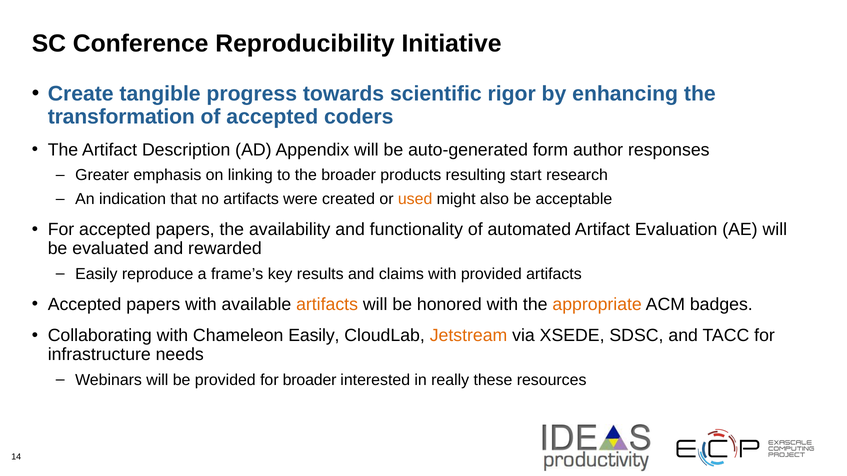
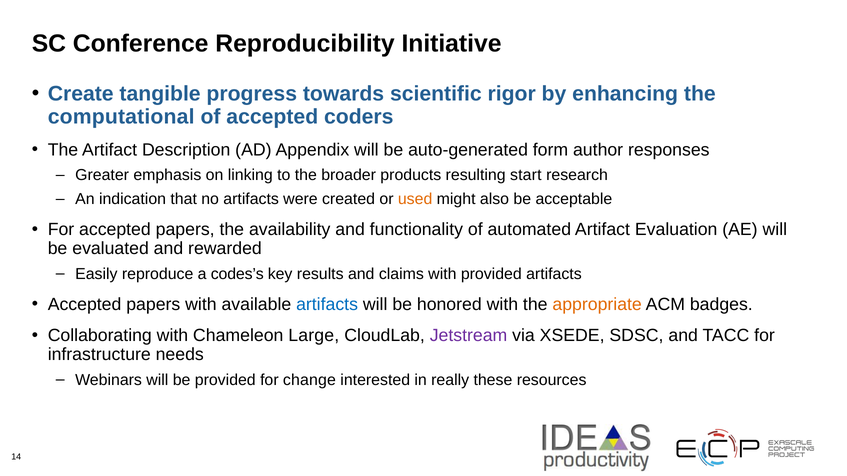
transformation: transformation -> computational (121, 117)
frame’s: frame’s -> codes’s (237, 274)
artifacts colour: orange -> blue (327, 305)
Chameleon Easily: Easily -> Large (314, 336)
Jetstream colour: orange -> purple (469, 336)
for broader: broader -> change (309, 380)
